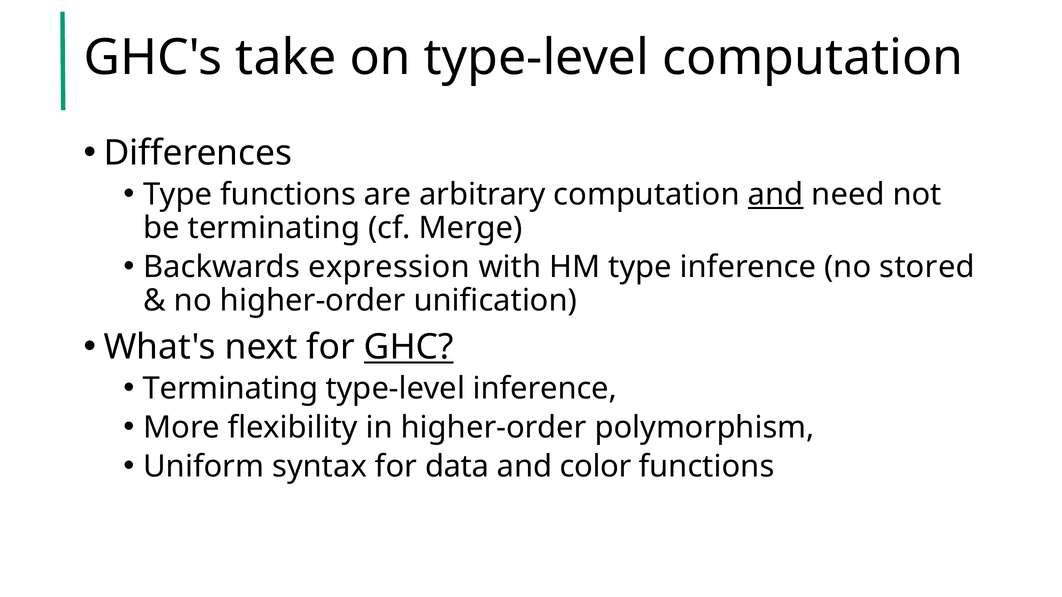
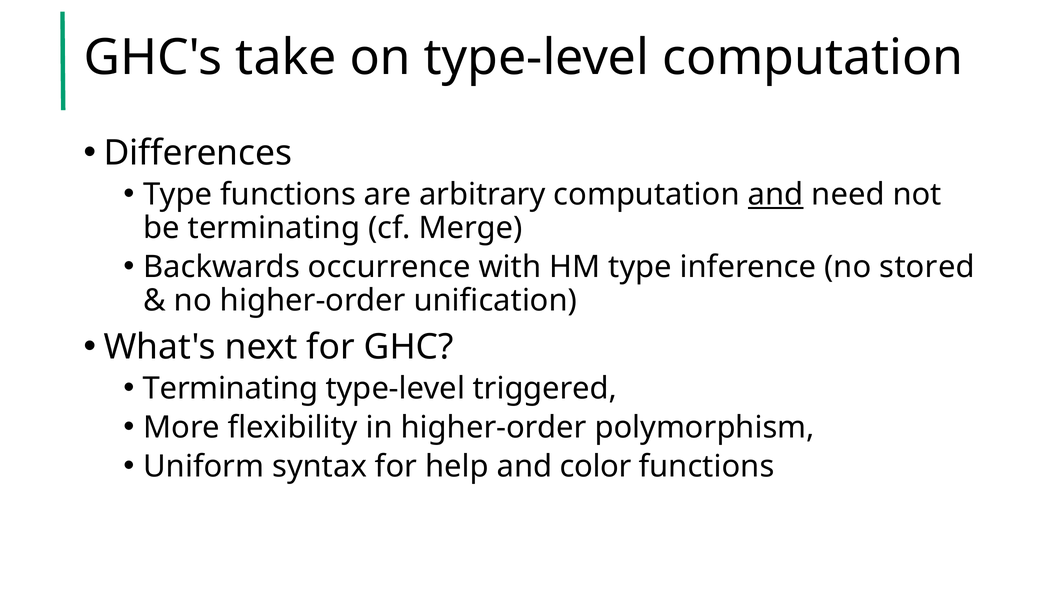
expression: expression -> occurrence (389, 267)
GHC underline: present -> none (409, 347)
type-level inference: inference -> triggered (545, 389)
data: data -> help (457, 467)
